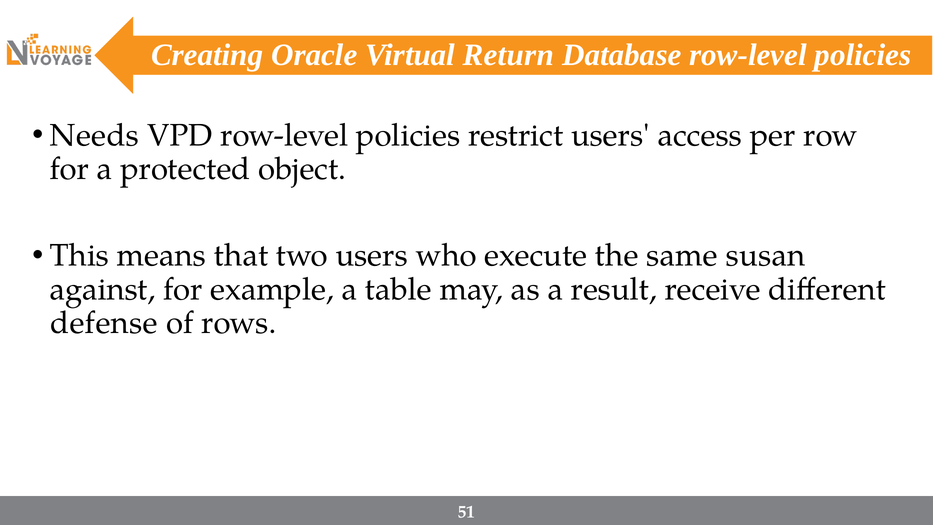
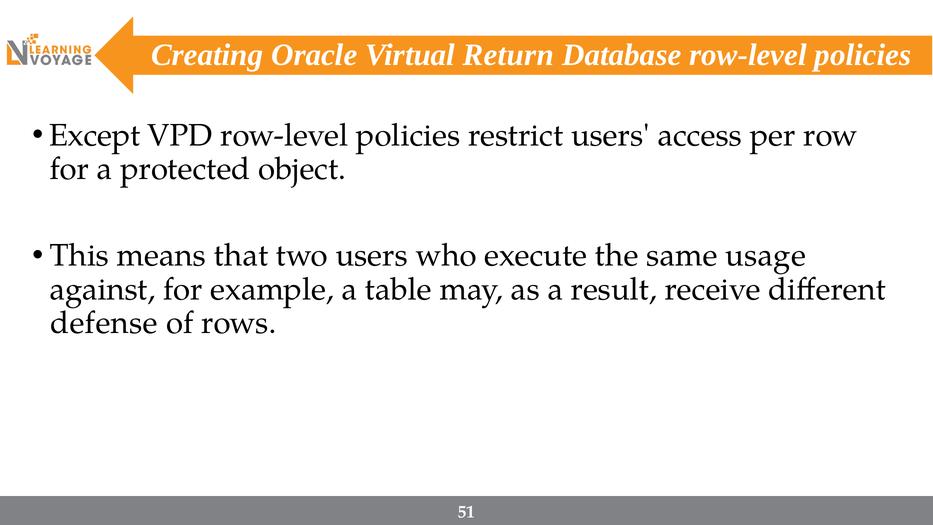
Needs: Needs -> Except (95, 135)
susan: susan -> usage (766, 256)
